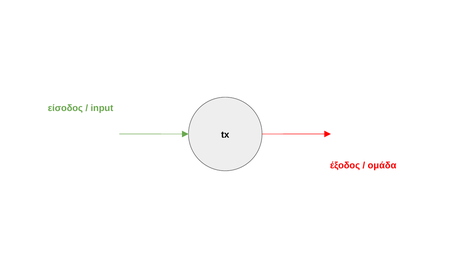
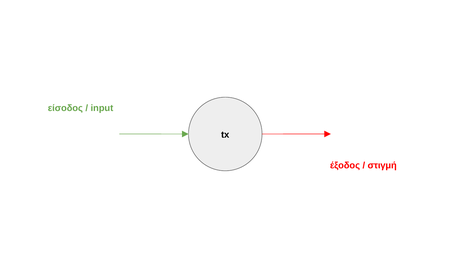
ομάδα: ομάδα -> στιγμή (382, 165)
